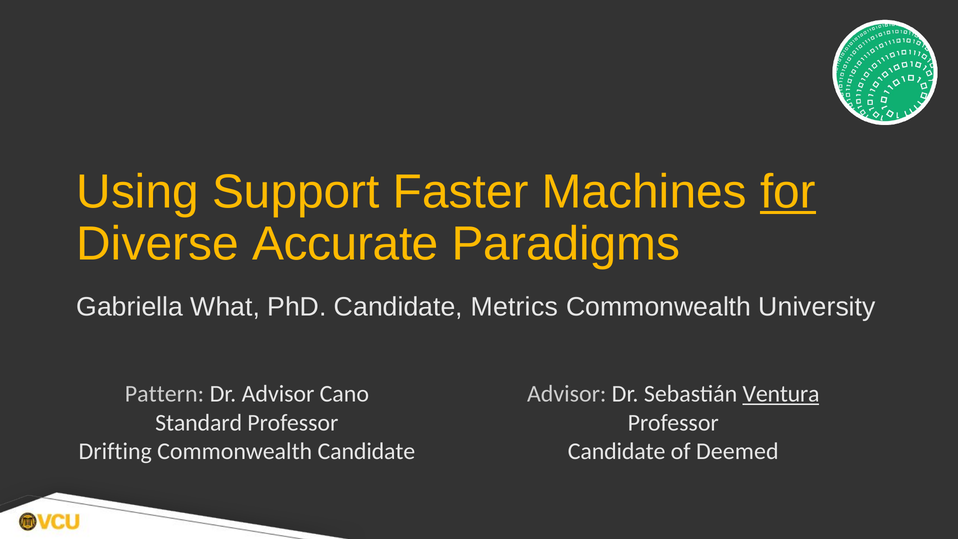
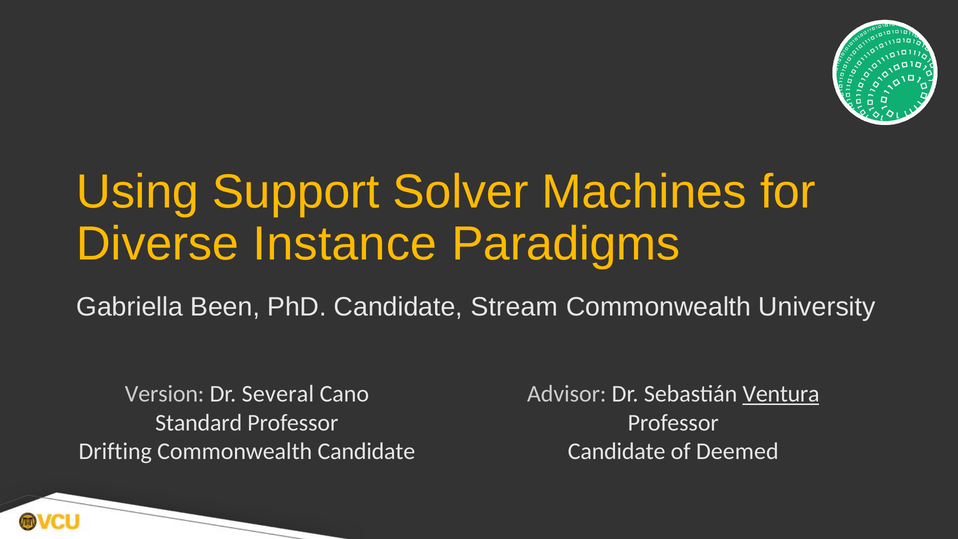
Faster: Faster -> Solver (461, 192)
for underline: present -> none (788, 192)
Accurate: Accurate -> Instance (345, 244)
What: What -> Been (225, 307)
Metrics: Metrics -> Stream (514, 307)
Pattern: Pattern -> Version (165, 394)
Dr Advisor: Advisor -> Several (278, 394)
